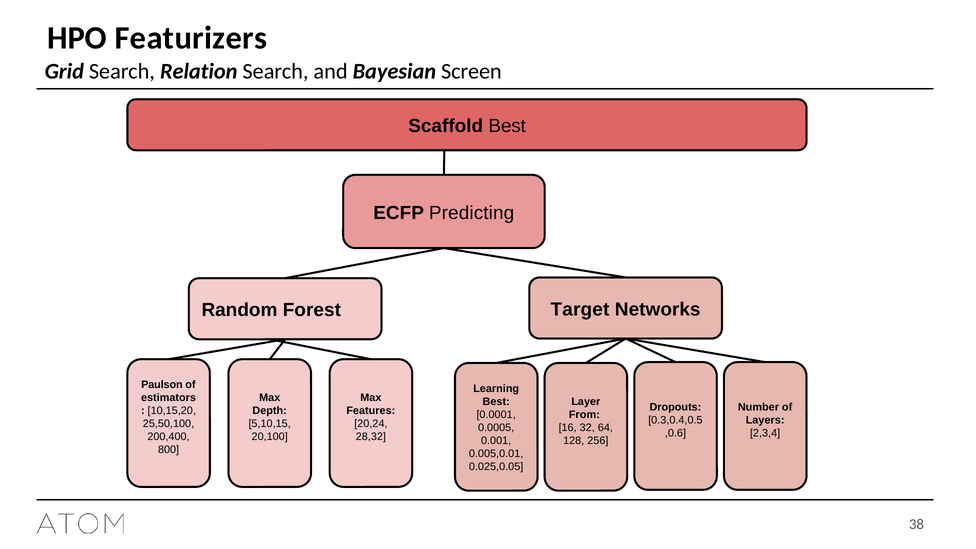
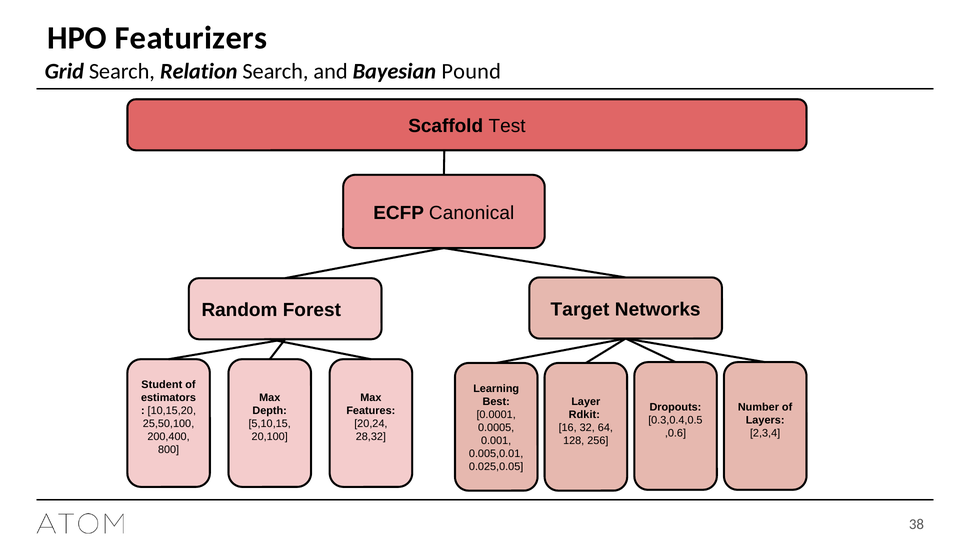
Screen: Screen -> Pound (471, 71)
Scaffold Best: Best -> Test (507, 126)
Predicting: Predicting -> Canonical (472, 213)
Paulson: Paulson -> Student (162, 385)
From: From -> Rdkit (584, 415)
